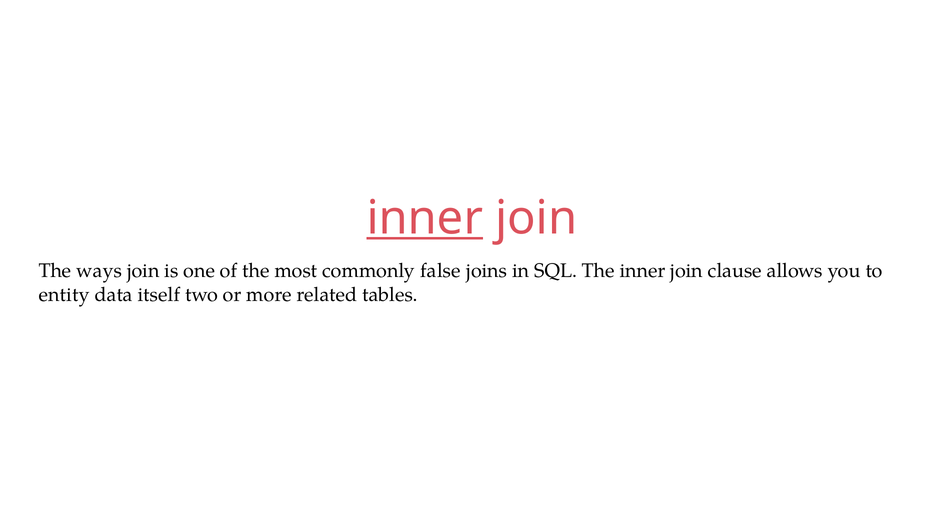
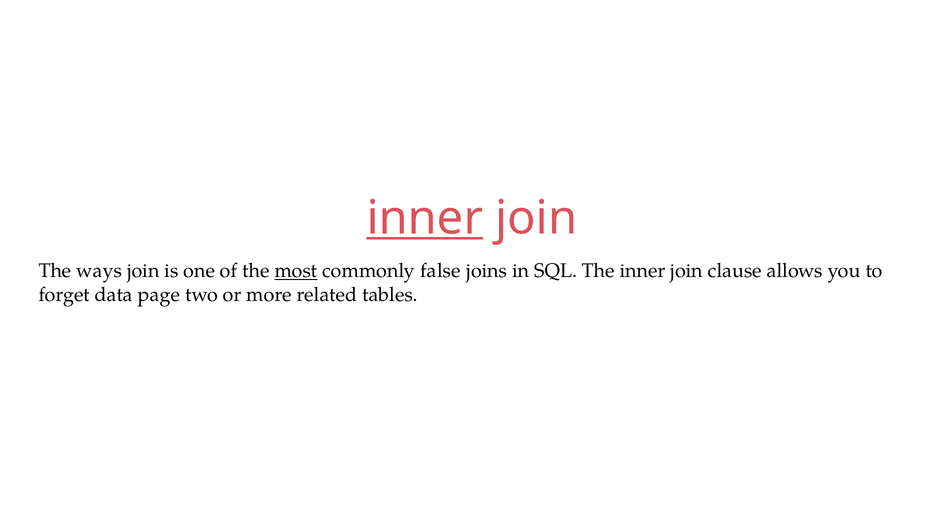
most underline: none -> present (296, 271)
entity: entity -> forget (64, 295)
itself: itself -> page (159, 295)
